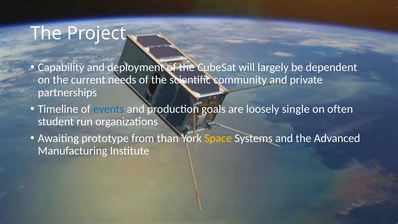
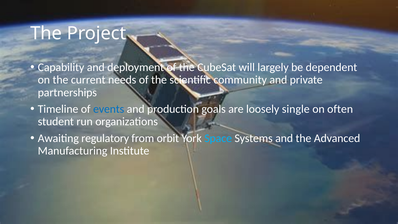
prototype: prototype -> regulatory (105, 138)
than: than -> orbit (168, 138)
Space colour: yellow -> light blue (218, 138)
